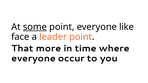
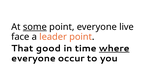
like: like -> live (126, 27)
more: more -> good (48, 48)
where underline: none -> present (114, 48)
